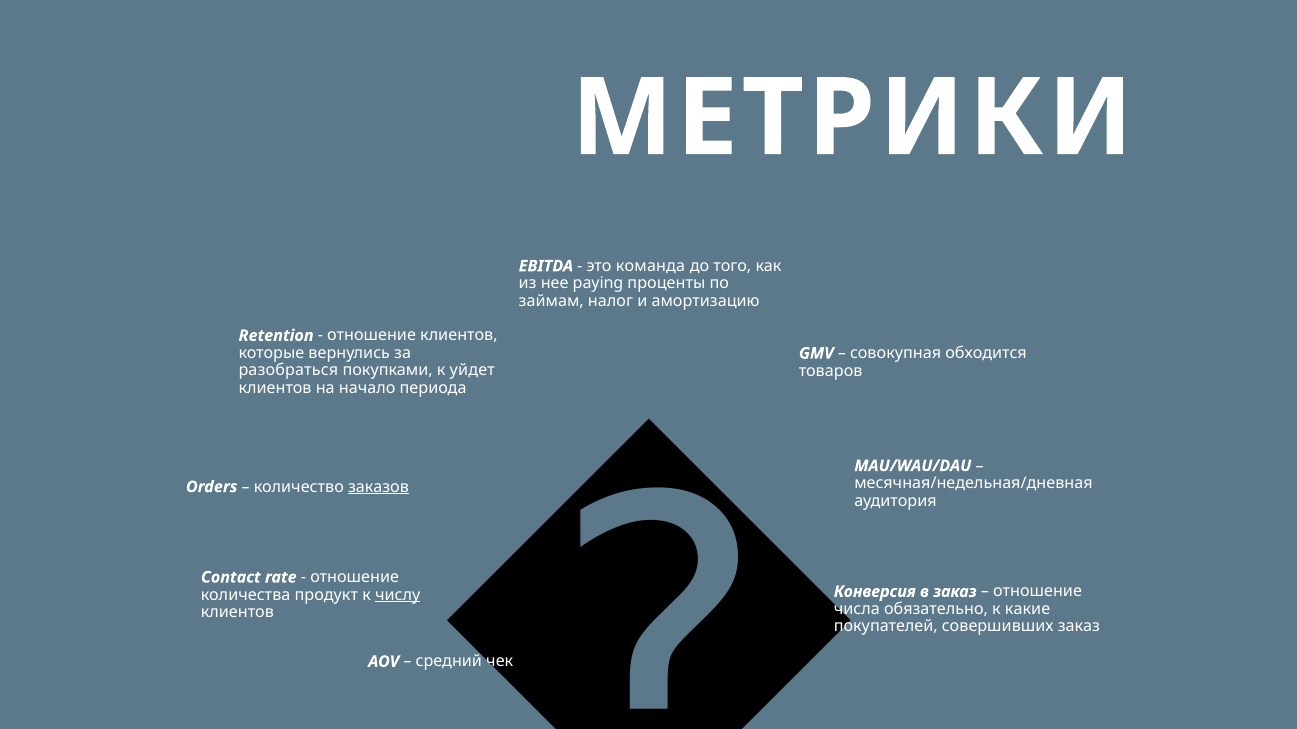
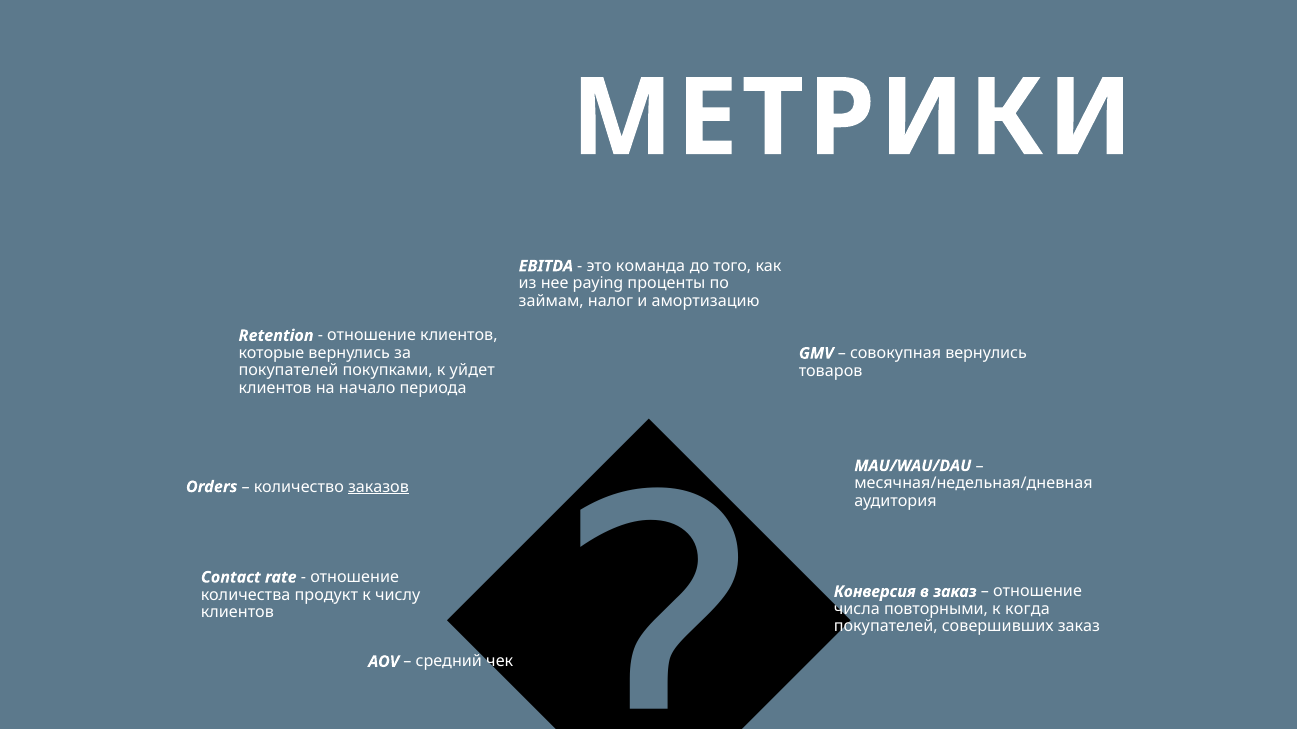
совокупная обходится: обходится -> вернулись (986, 354)
разобраться: разобраться -> покупателей (288, 371)
числу underline: present -> none (398, 595)
обязательно: обязательно -> повторными (936, 610)
какие: какие -> когда (1028, 610)
